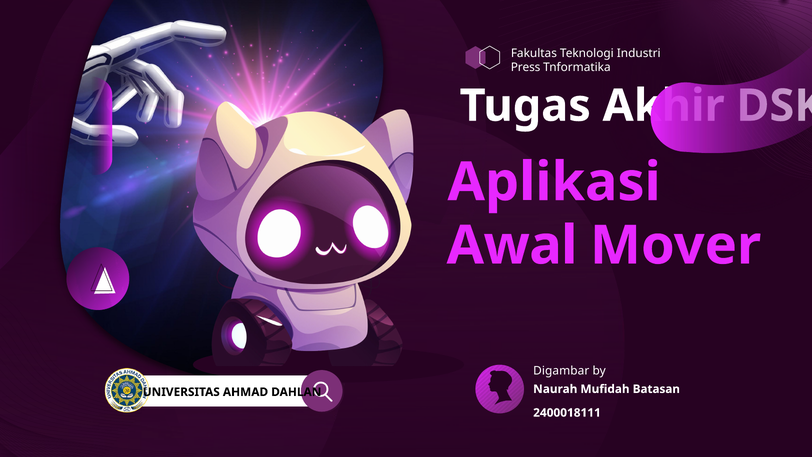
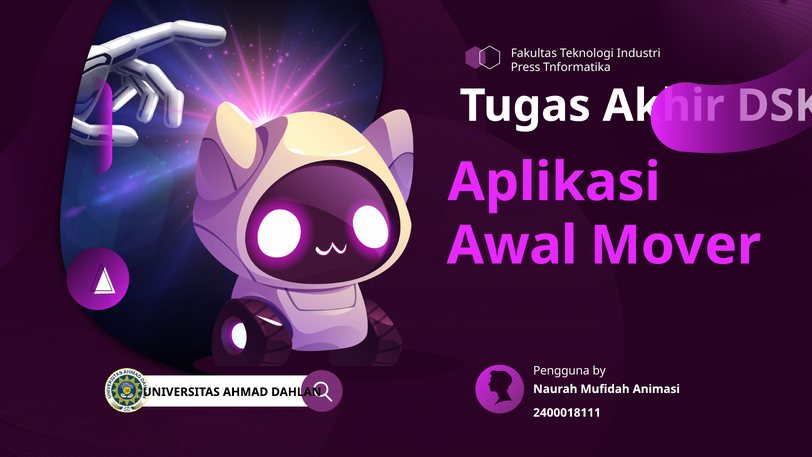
Digambar: Digambar -> Pengguna (561, 371)
Batasan: Batasan -> Animasi (656, 389)
